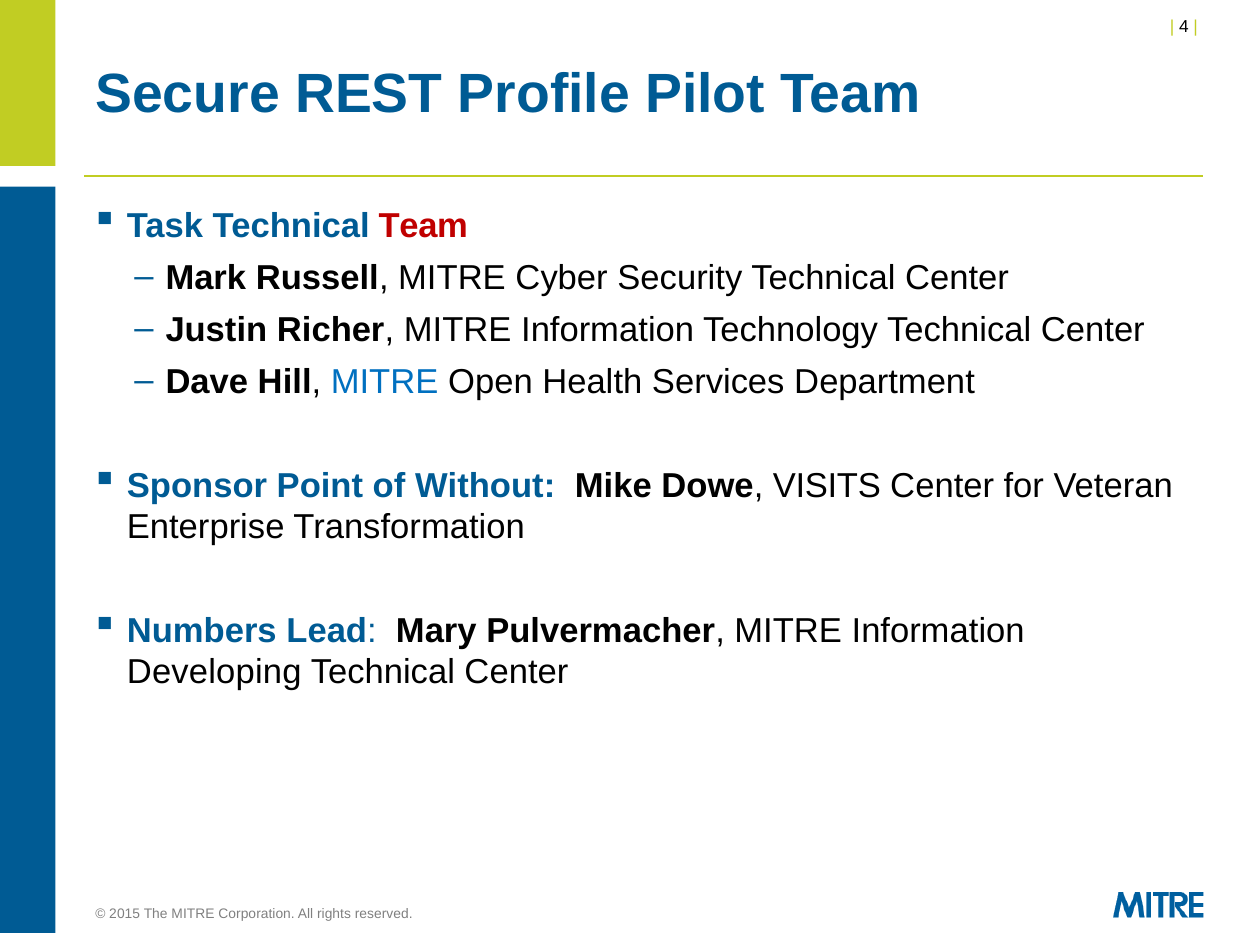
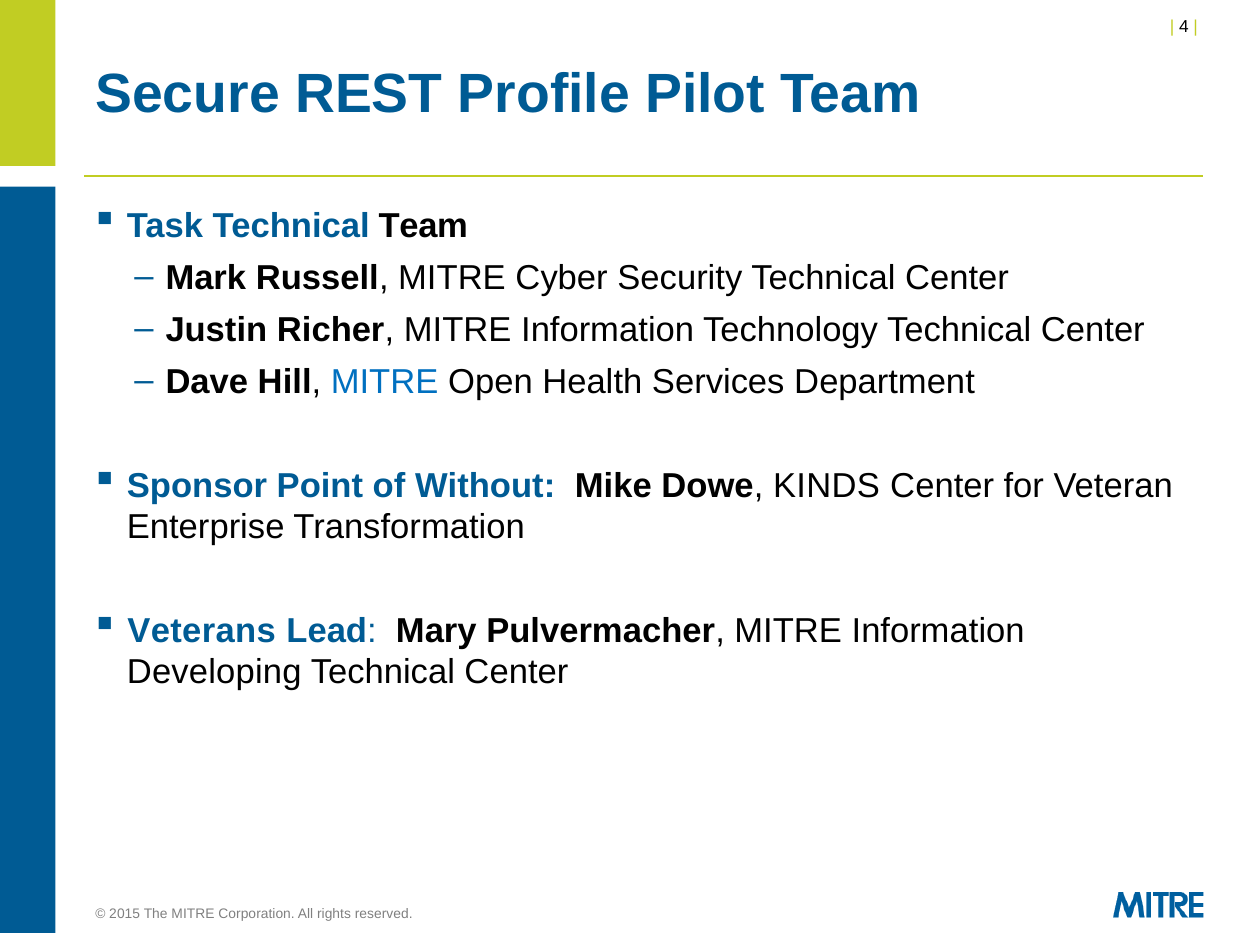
Team colour: red -> black (423, 226)
VISITS: VISITS -> KINDS (827, 486)
Numbers: Numbers -> Veterans (202, 631)
